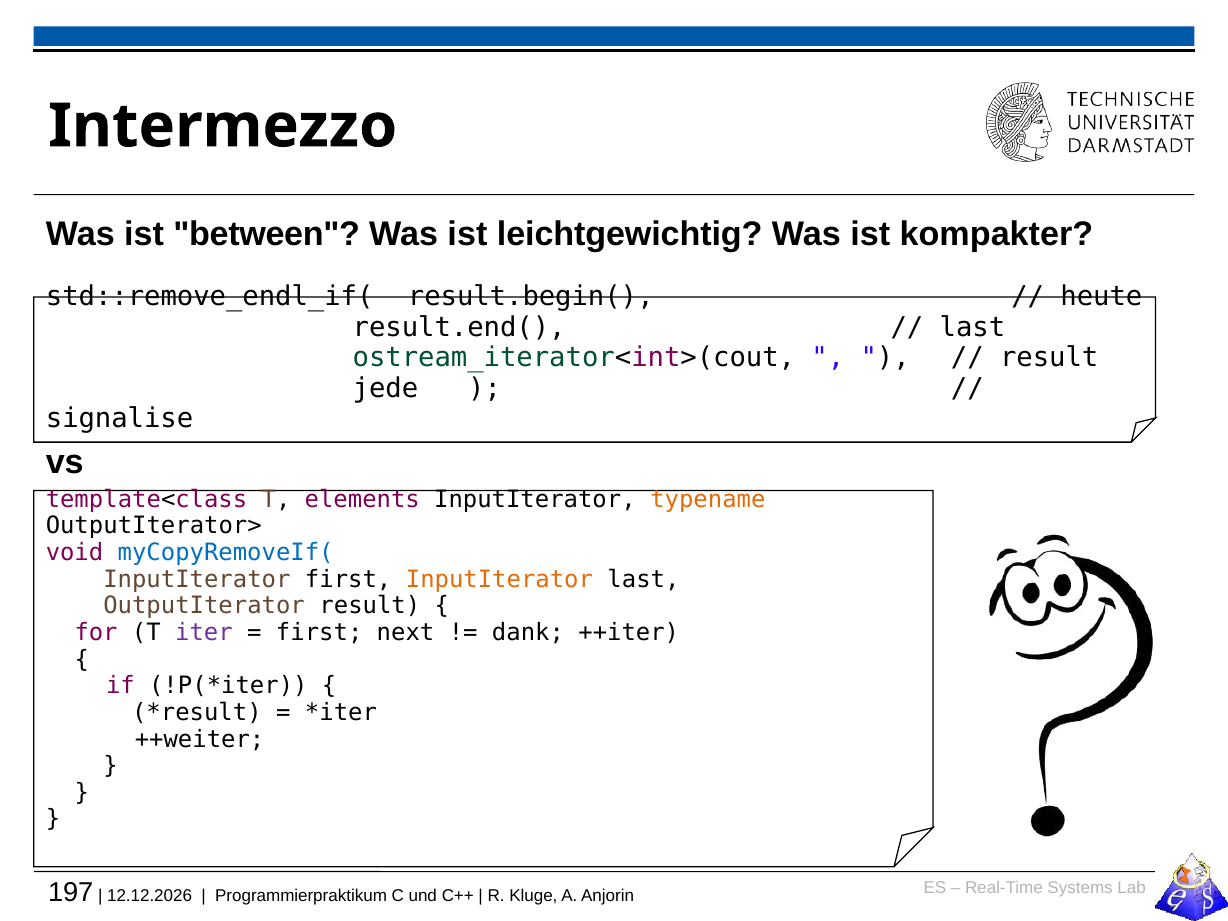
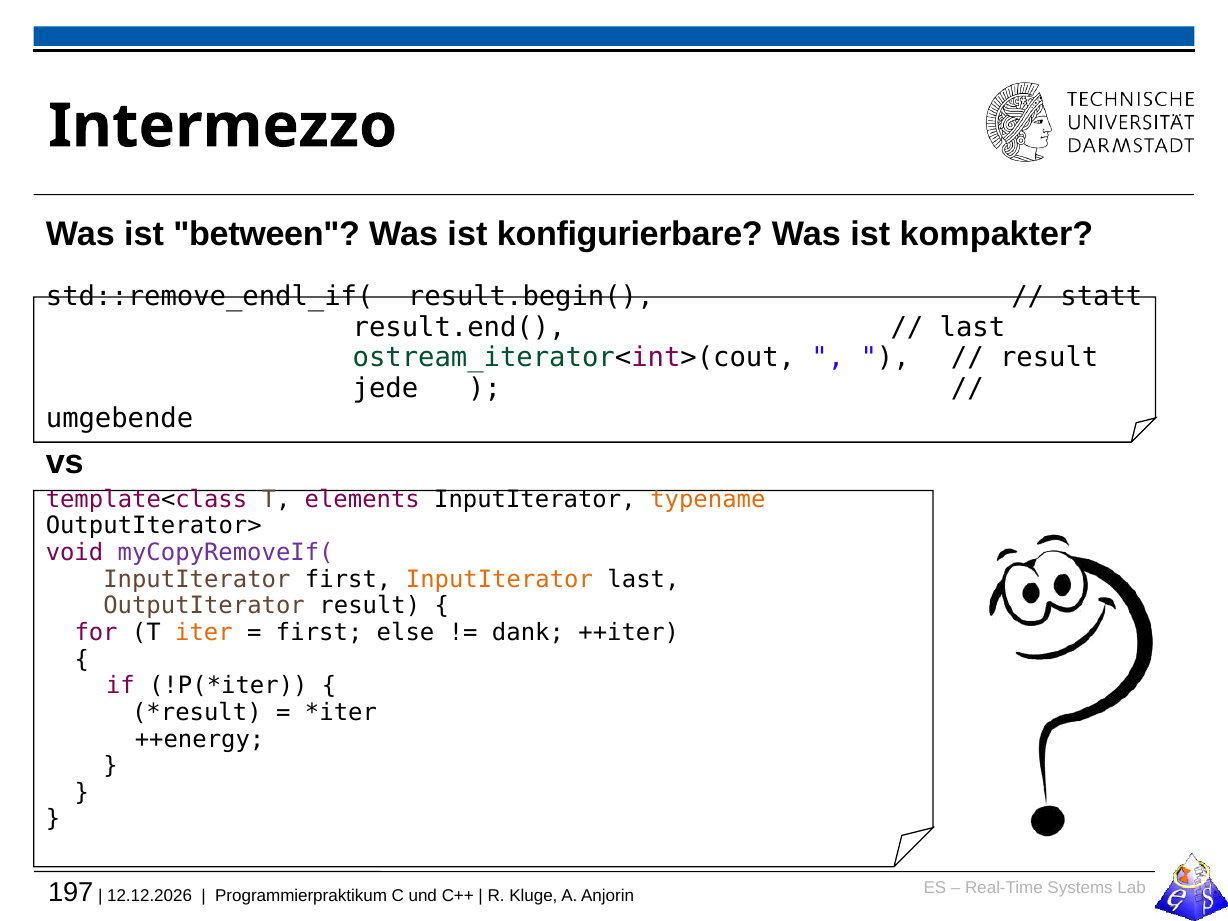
leichtgewichtig: leichtgewichtig -> konfigurierbare (630, 234)
heute: heute -> statt (1101, 297)
signalise: signalise -> umgebende (120, 419)
myCopyRemoveIf( colour: blue -> purple (226, 553)
iter colour: purple -> orange (204, 633)
next: next -> else (406, 633)
++weiter: ++weiter -> ++energy (200, 739)
